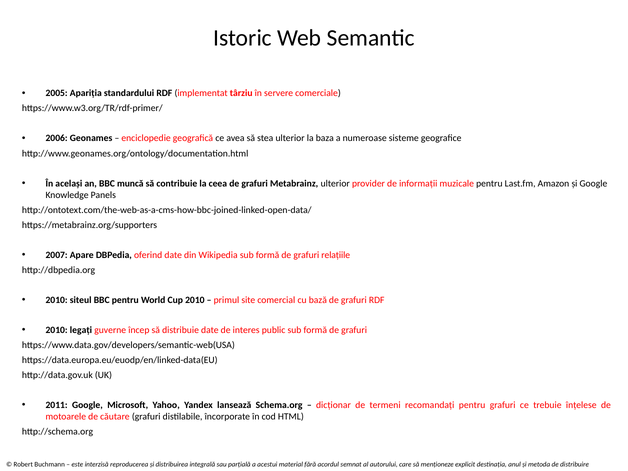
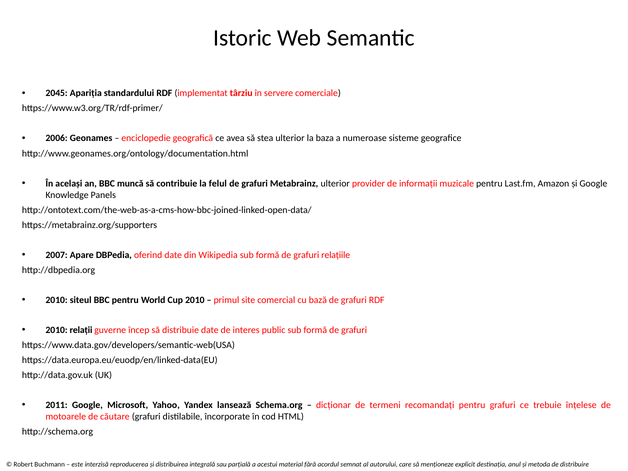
2005: 2005 -> 2045 (57, 93)
ceea: ceea -> felul (218, 183)
legați: legați -> relații (81, 330)
